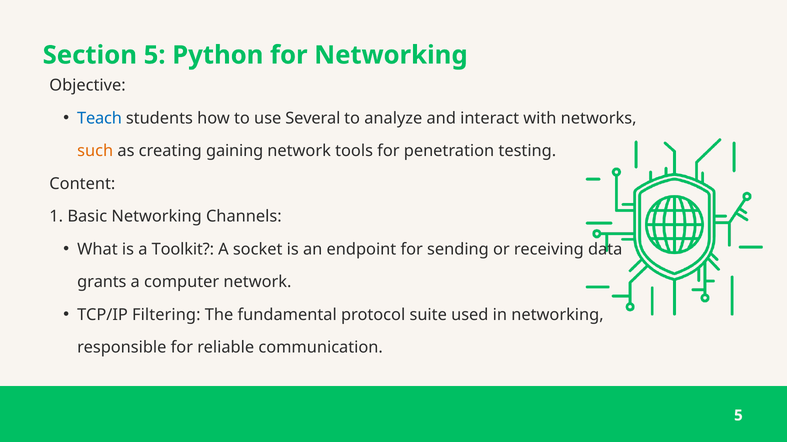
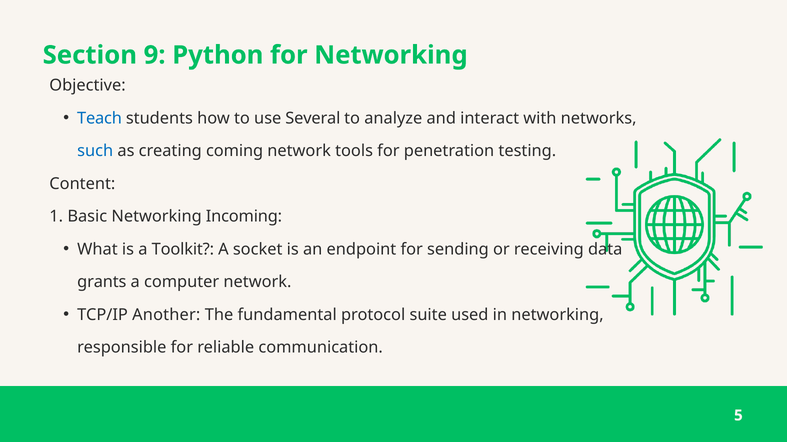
Section 5: 5 -> 9 (155, 55)
such colour: orange -> blue (95, 151)
gaining: gaining -> coming (235, 151)
Channels: Channels -> Incoming (244, 217)
Filtering: Filtering -> Another (166, 315)
